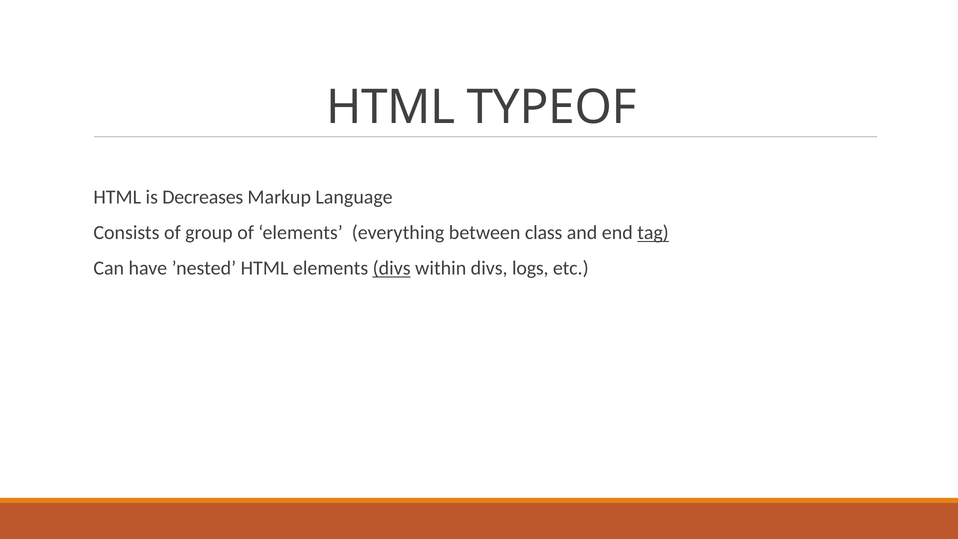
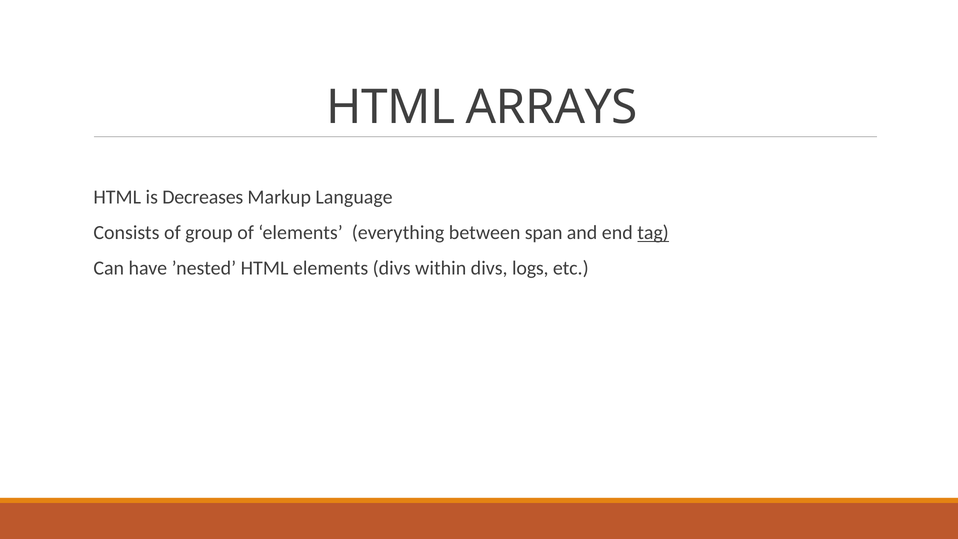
TYPEOF: TYPEOF -> ARRAYS (552, 107)
class: class -> span (544, 233)
divs underline: present -> none (392, 268)
